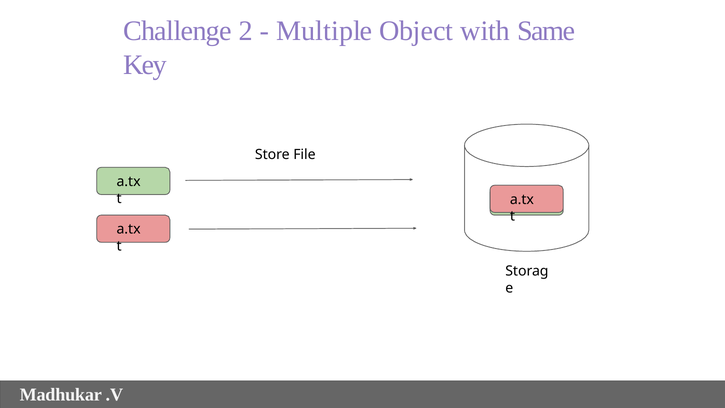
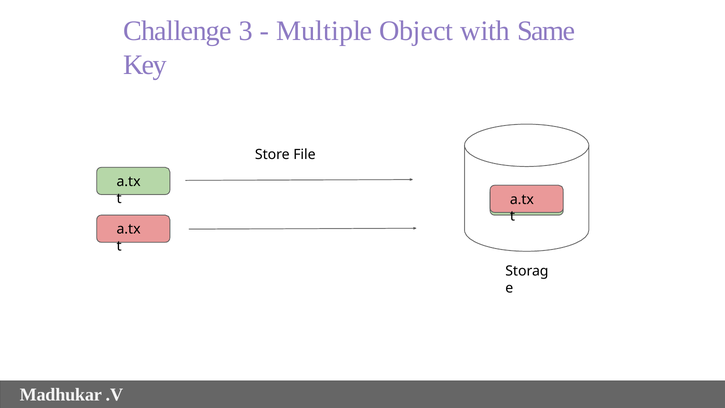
2: 2 -> 3 (246, 31)
